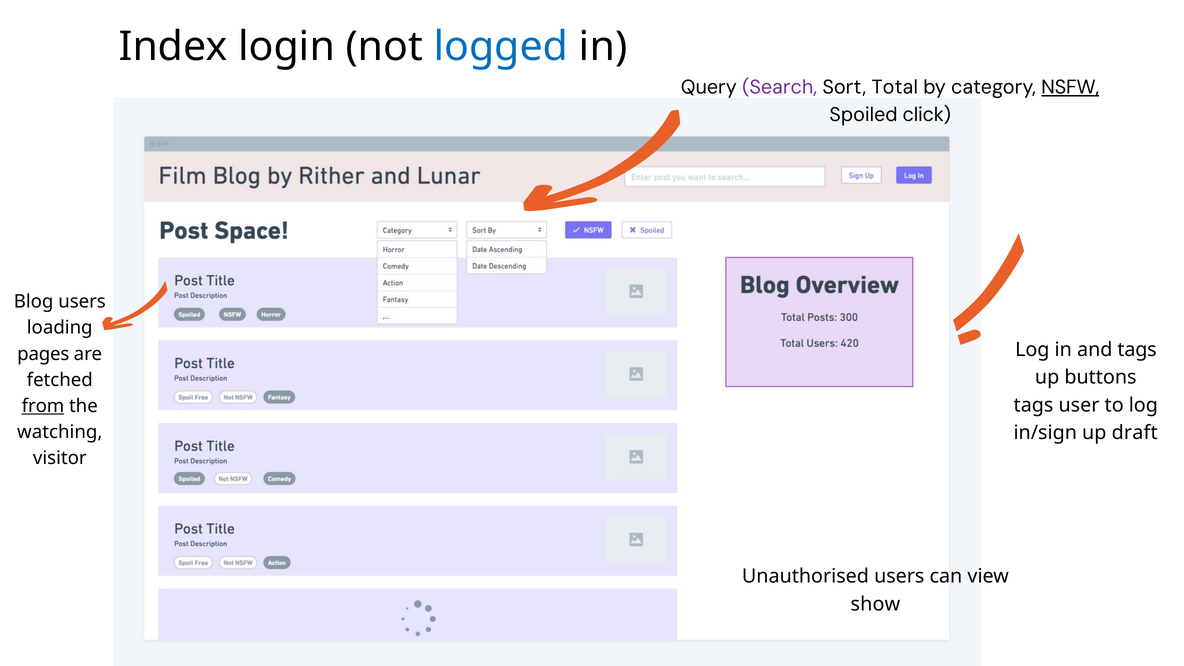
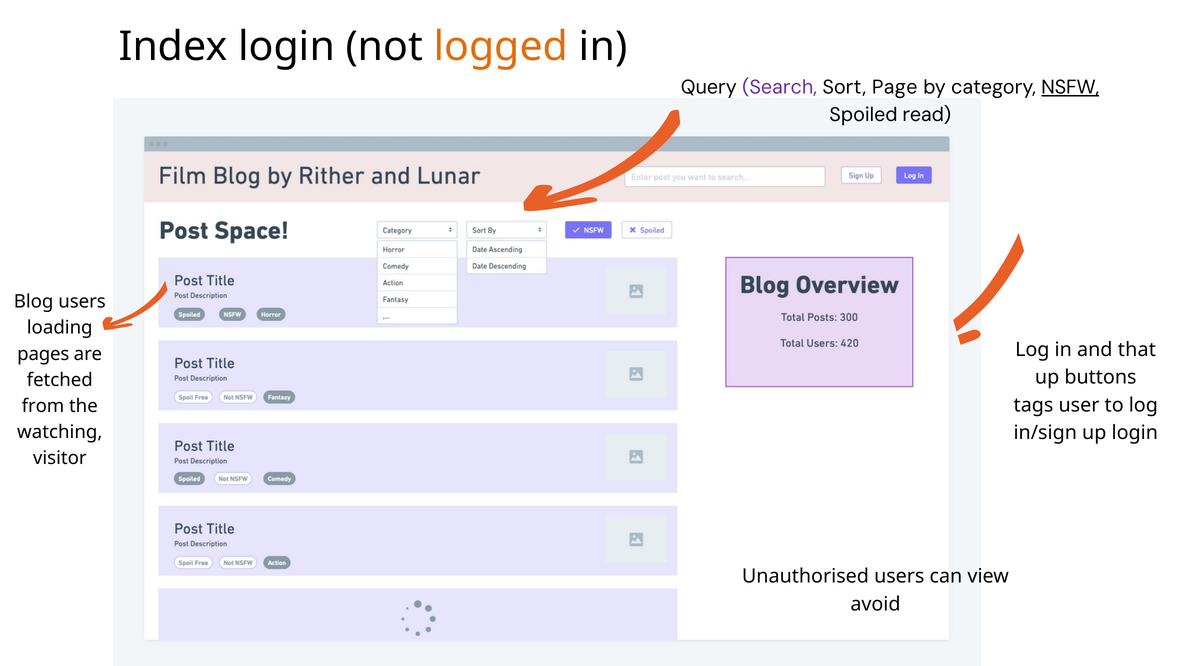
logged colour: blue -> orange (501, 46)
Total: Total -> Page (895, 87)
click: click -> read (927, 115)
and tags: tags -> that (1137, 350)
from underline: present -> none (43, 406)
up draft: draft -> login (1135, 433)
show: show -> avoid (875, 604)
